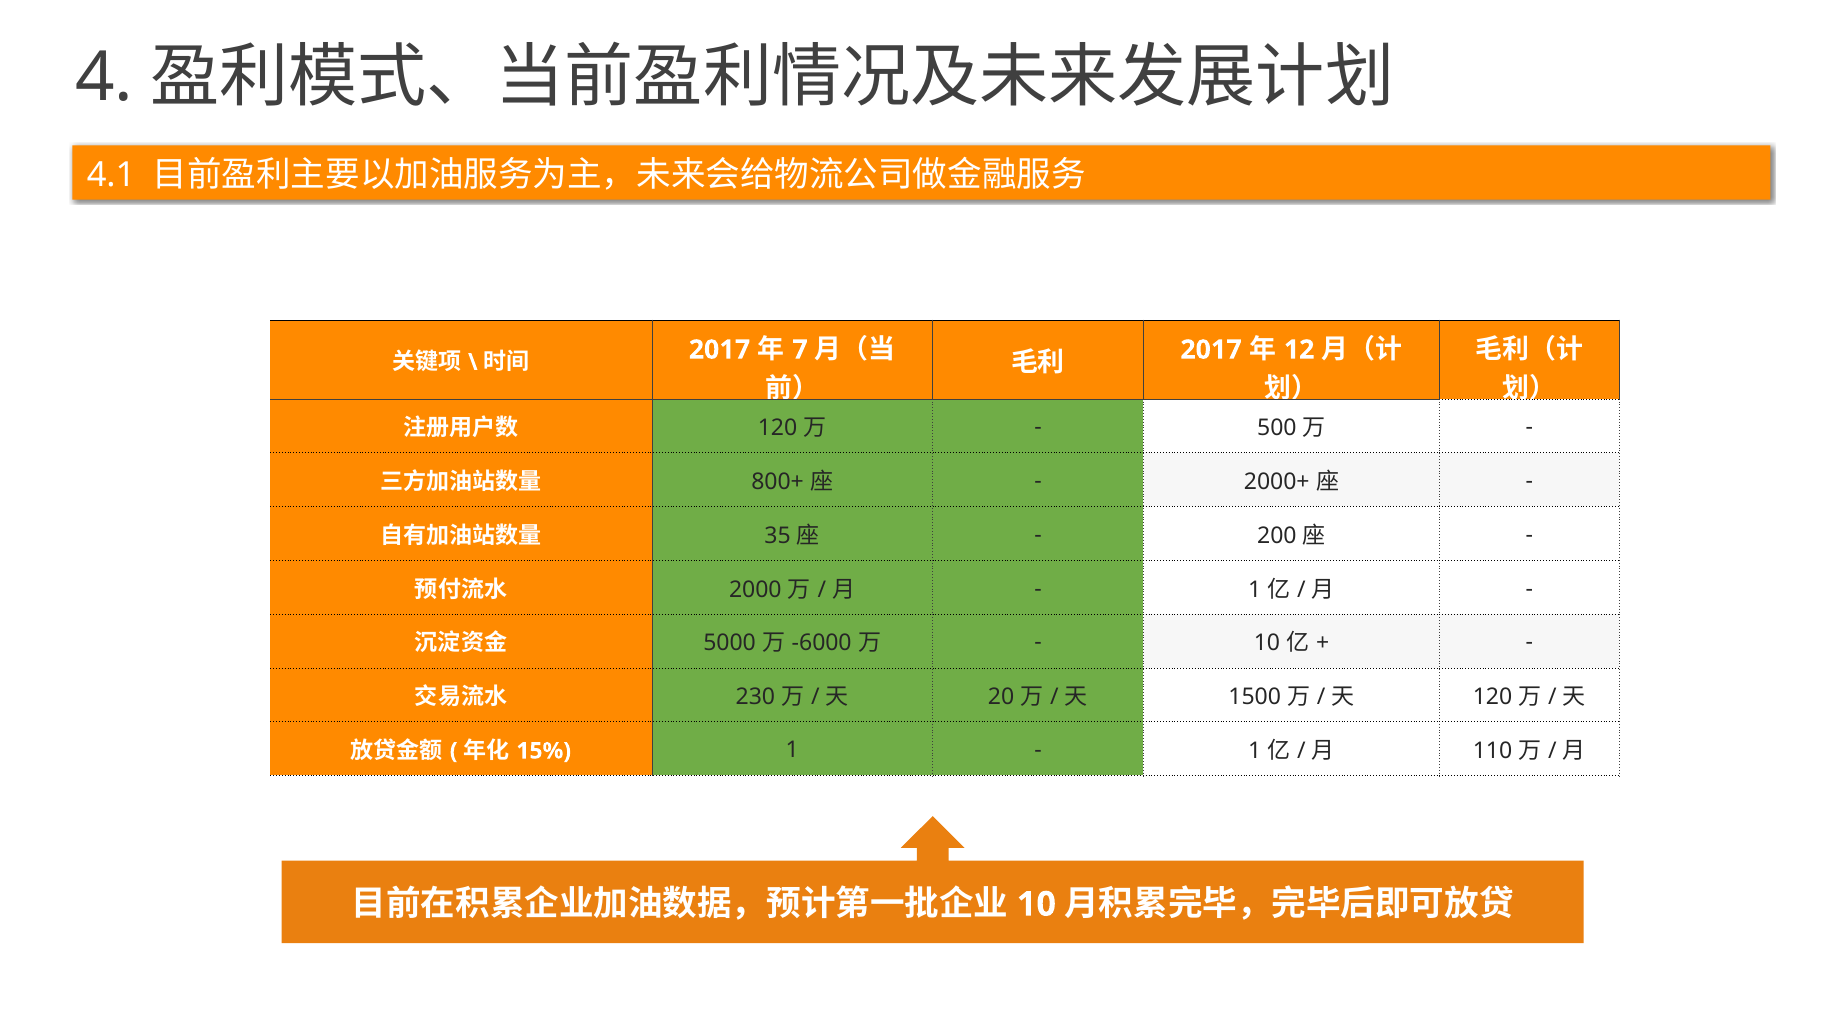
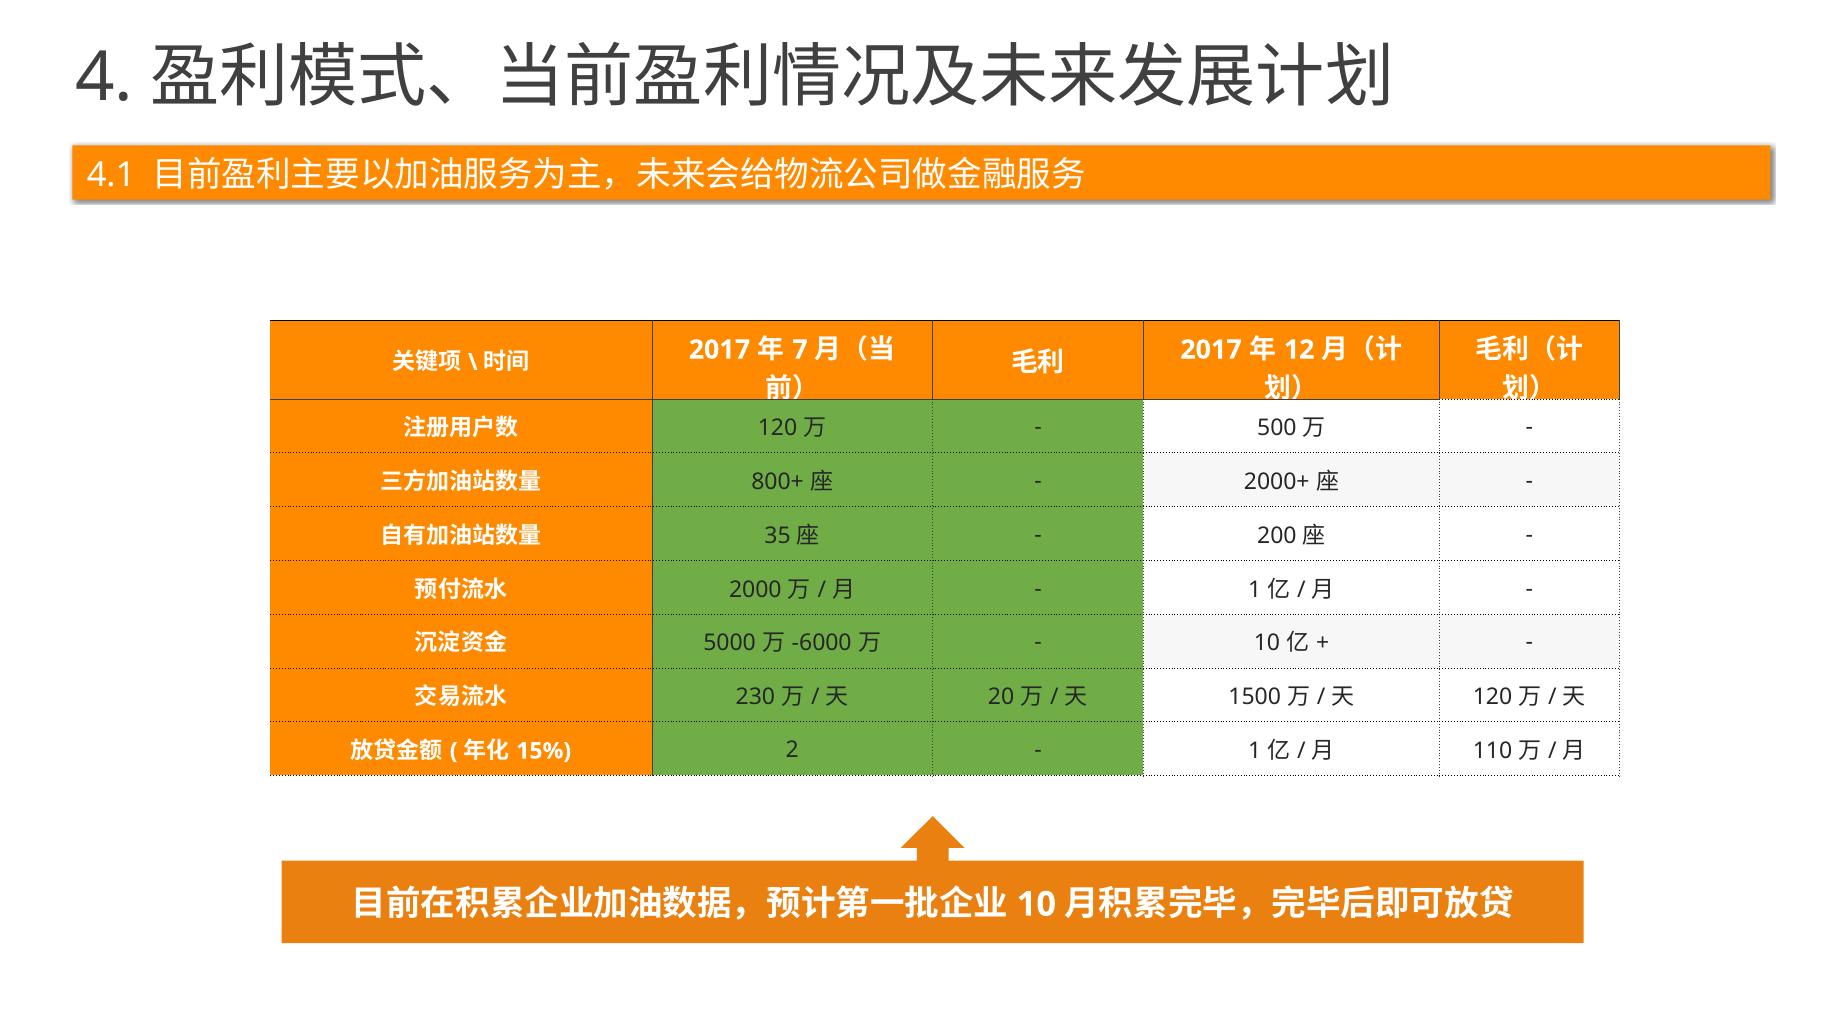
1: 1 -> 2 (792, 750)
